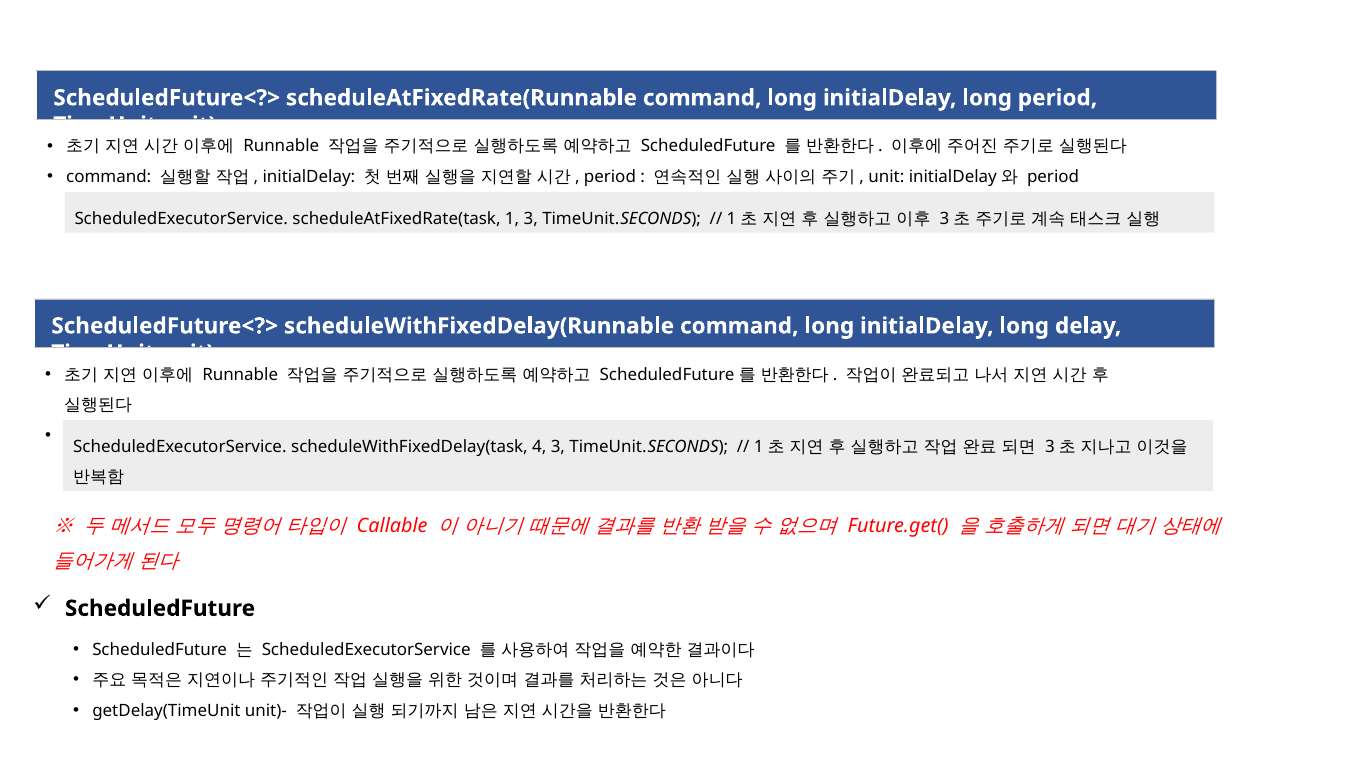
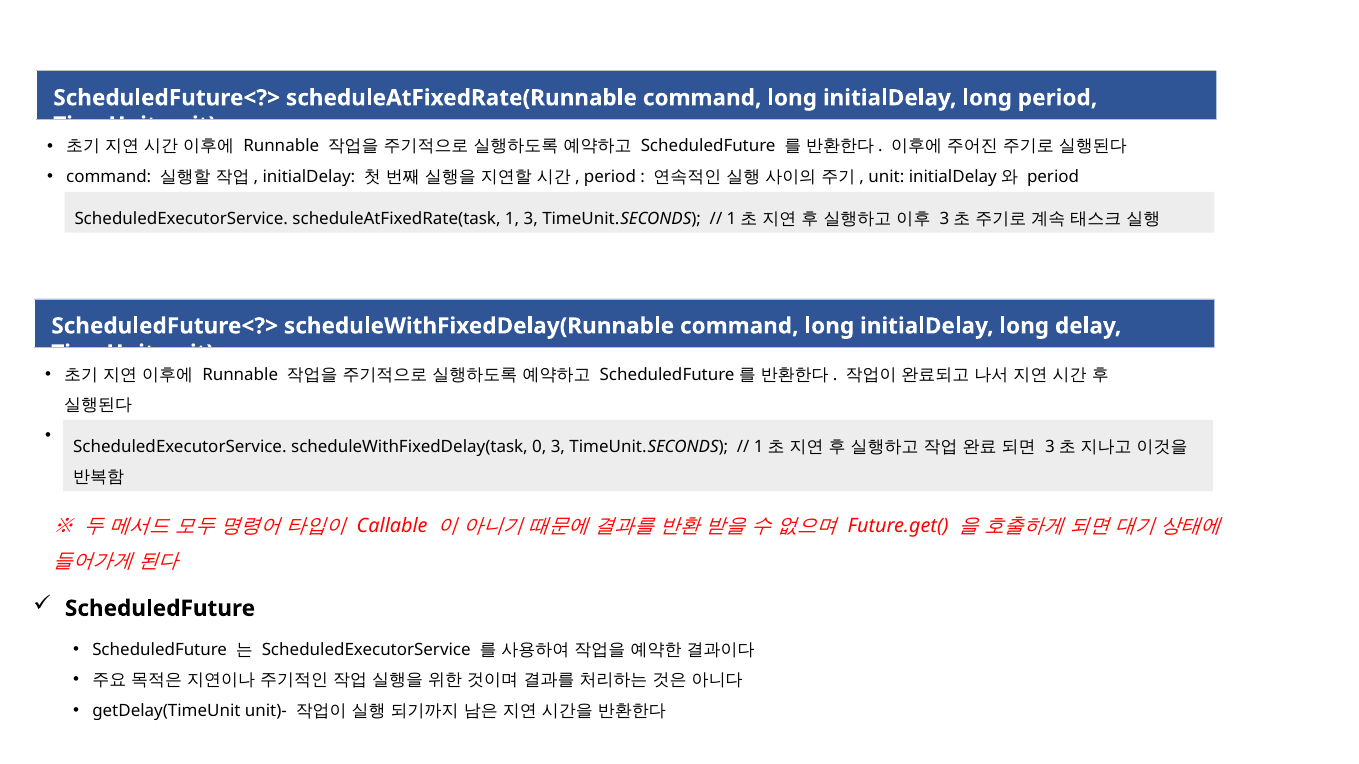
4: 4 -> 0 (539, 447)
